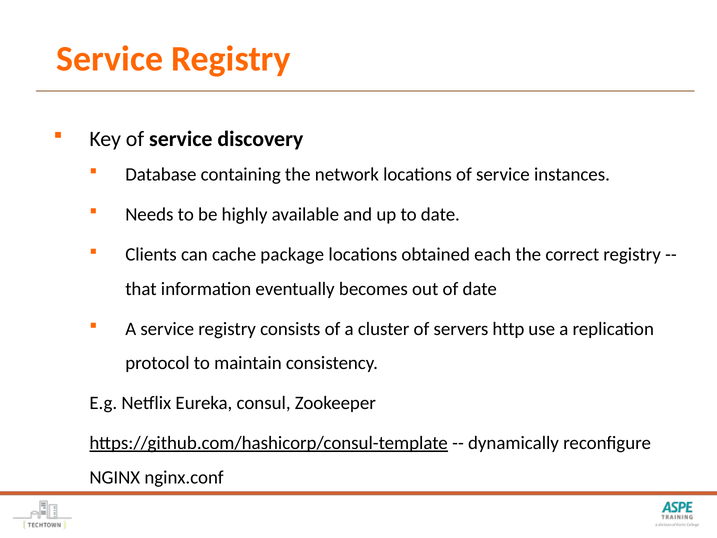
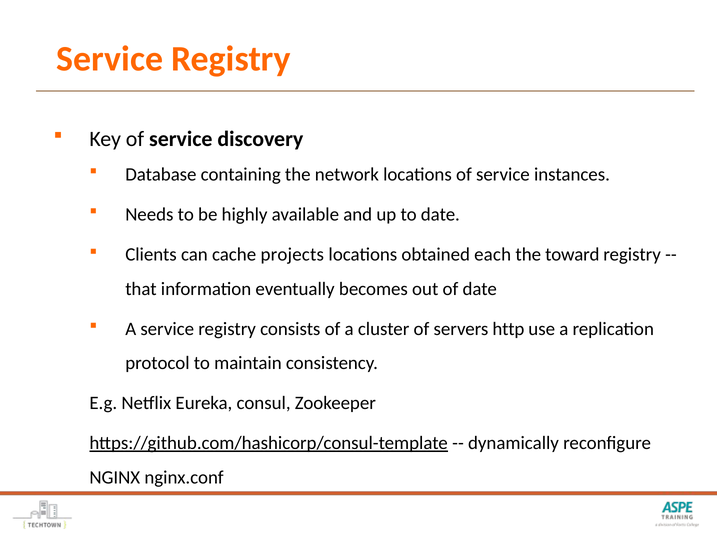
package: package -> projects (292, 255)
correct: correct -> toward (572, 255)
